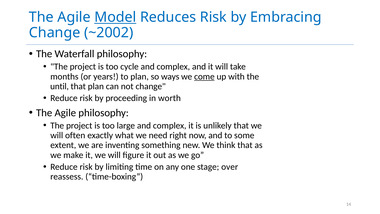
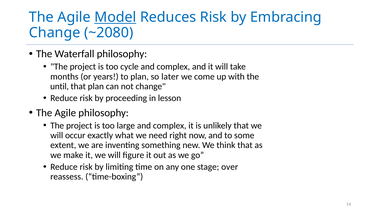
~2002: ~2002 -> ~2080 (109, 33)
ways: ways -> later (170, 76)
come underline: present -> none (204, 76)
worth: worth -> lesson (170, 98)
often: often -> occur (75, 135)
